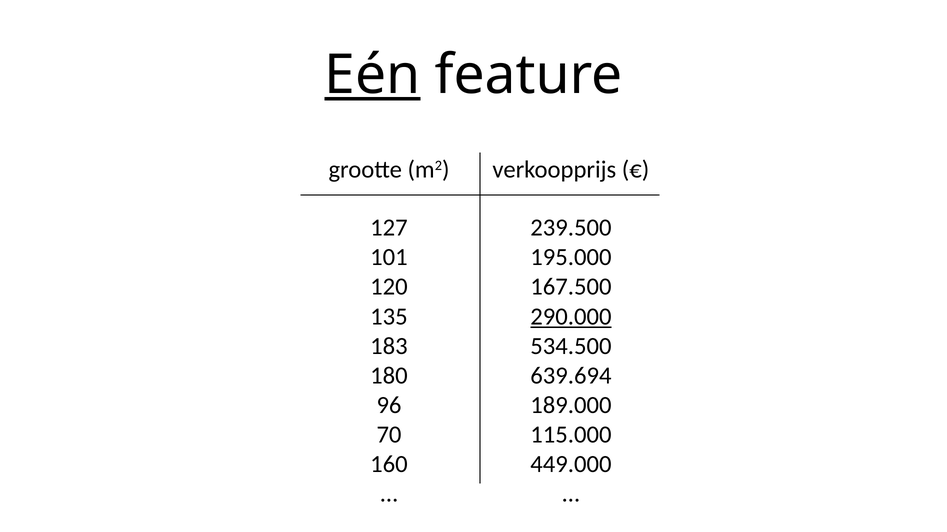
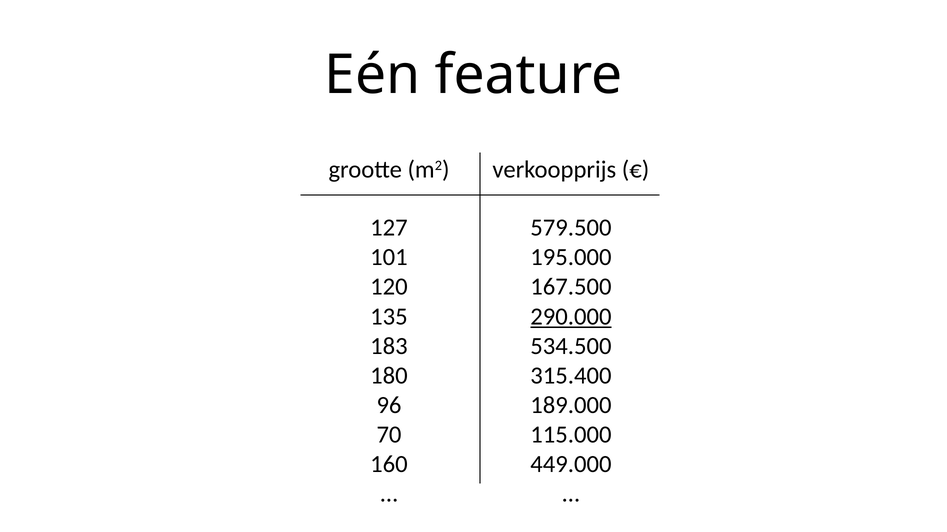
Eén underline: present -> none (372, 75)
239.500: 239.500 -> 579.500 (571, 228)
639.694: 639.694 -> 315.400 (571, 376)
